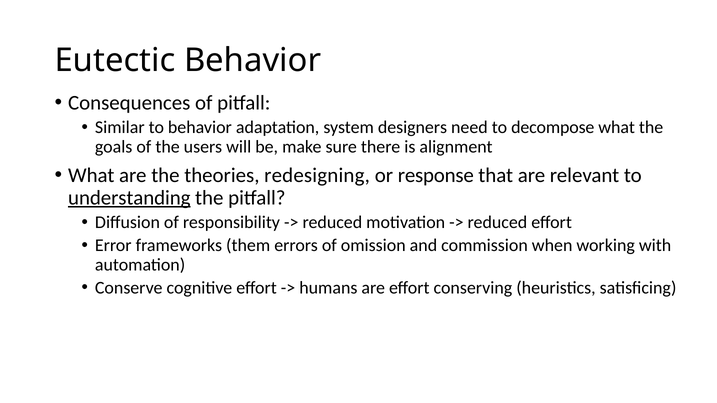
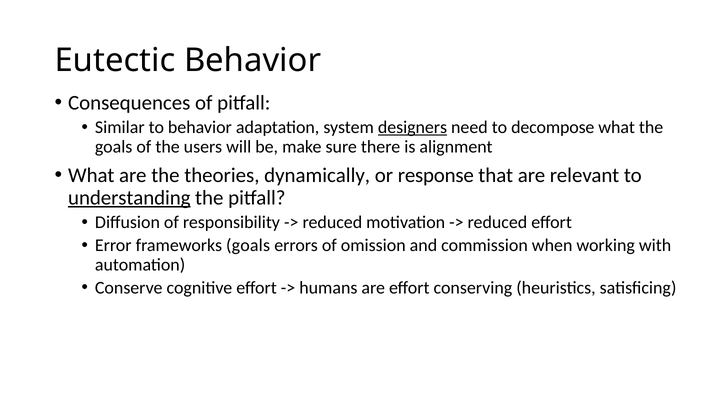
designers underline: none -> present (412, 128)
redesigning: redesigning -> dynamically (317, 175)
frameworks them: them -> goals (248, 246)
